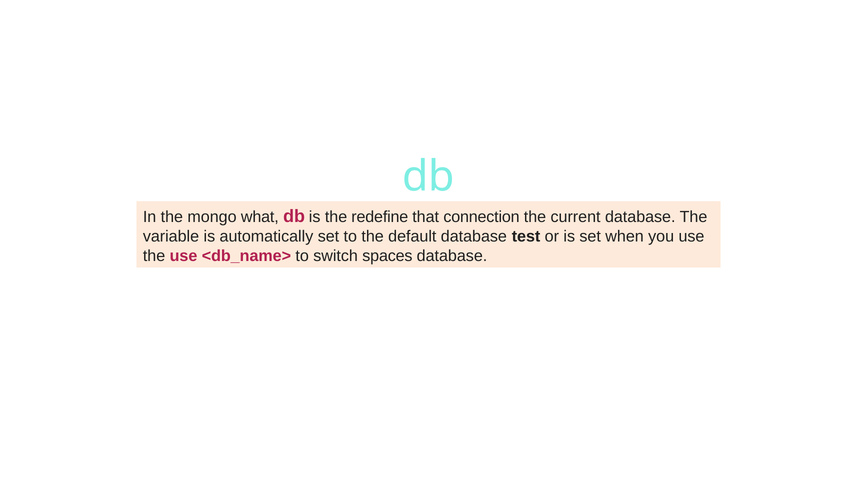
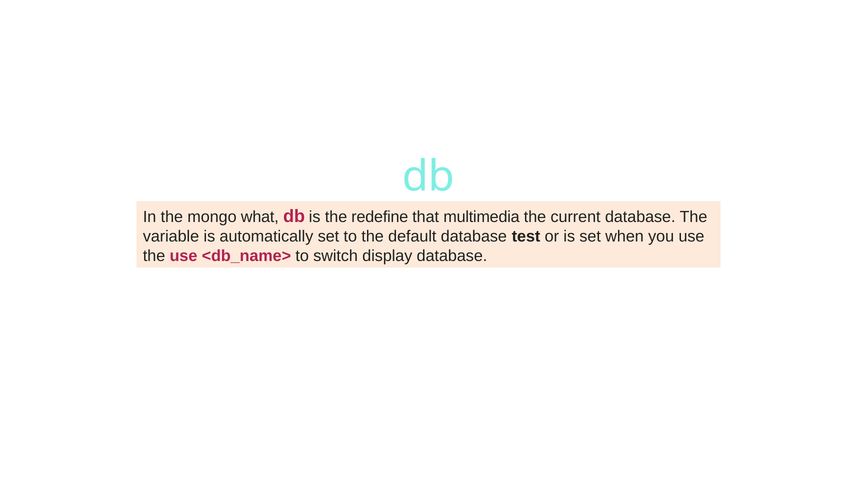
connection: connection -> multimedia (482, 217)
spaces: spaces -> display (387, 256)
